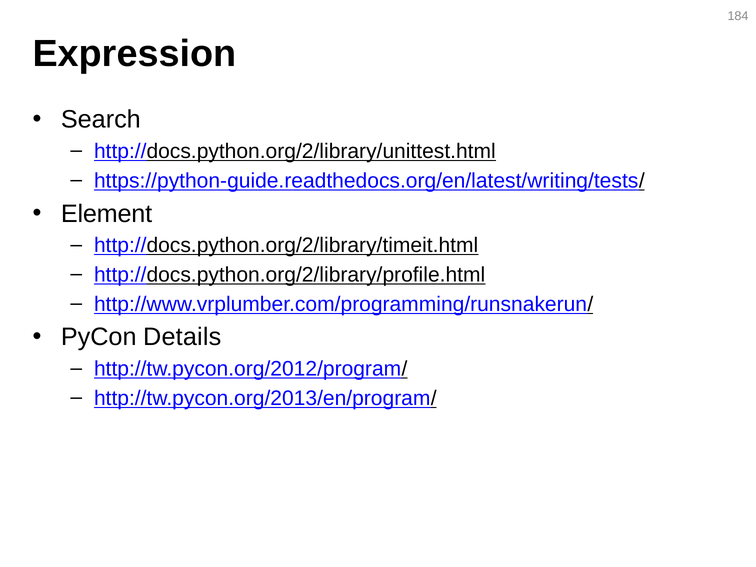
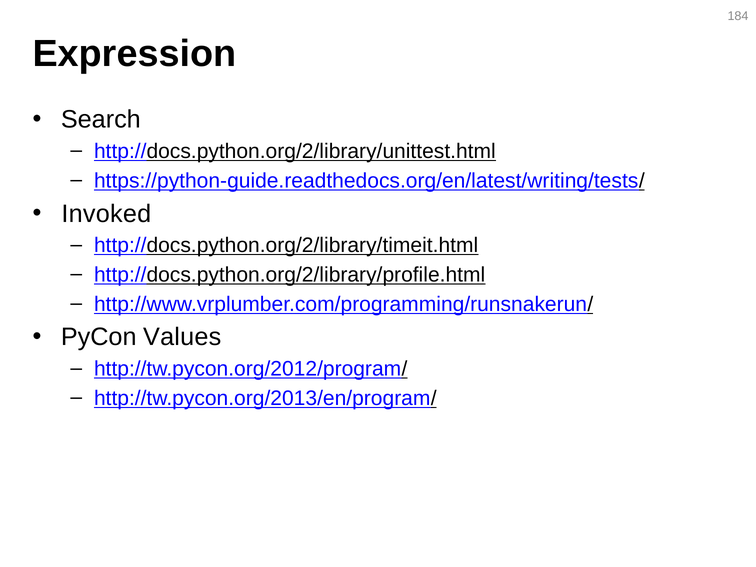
Element: Element -> Invoked (106, 214)
Details: Details -> Values (182, 337)
